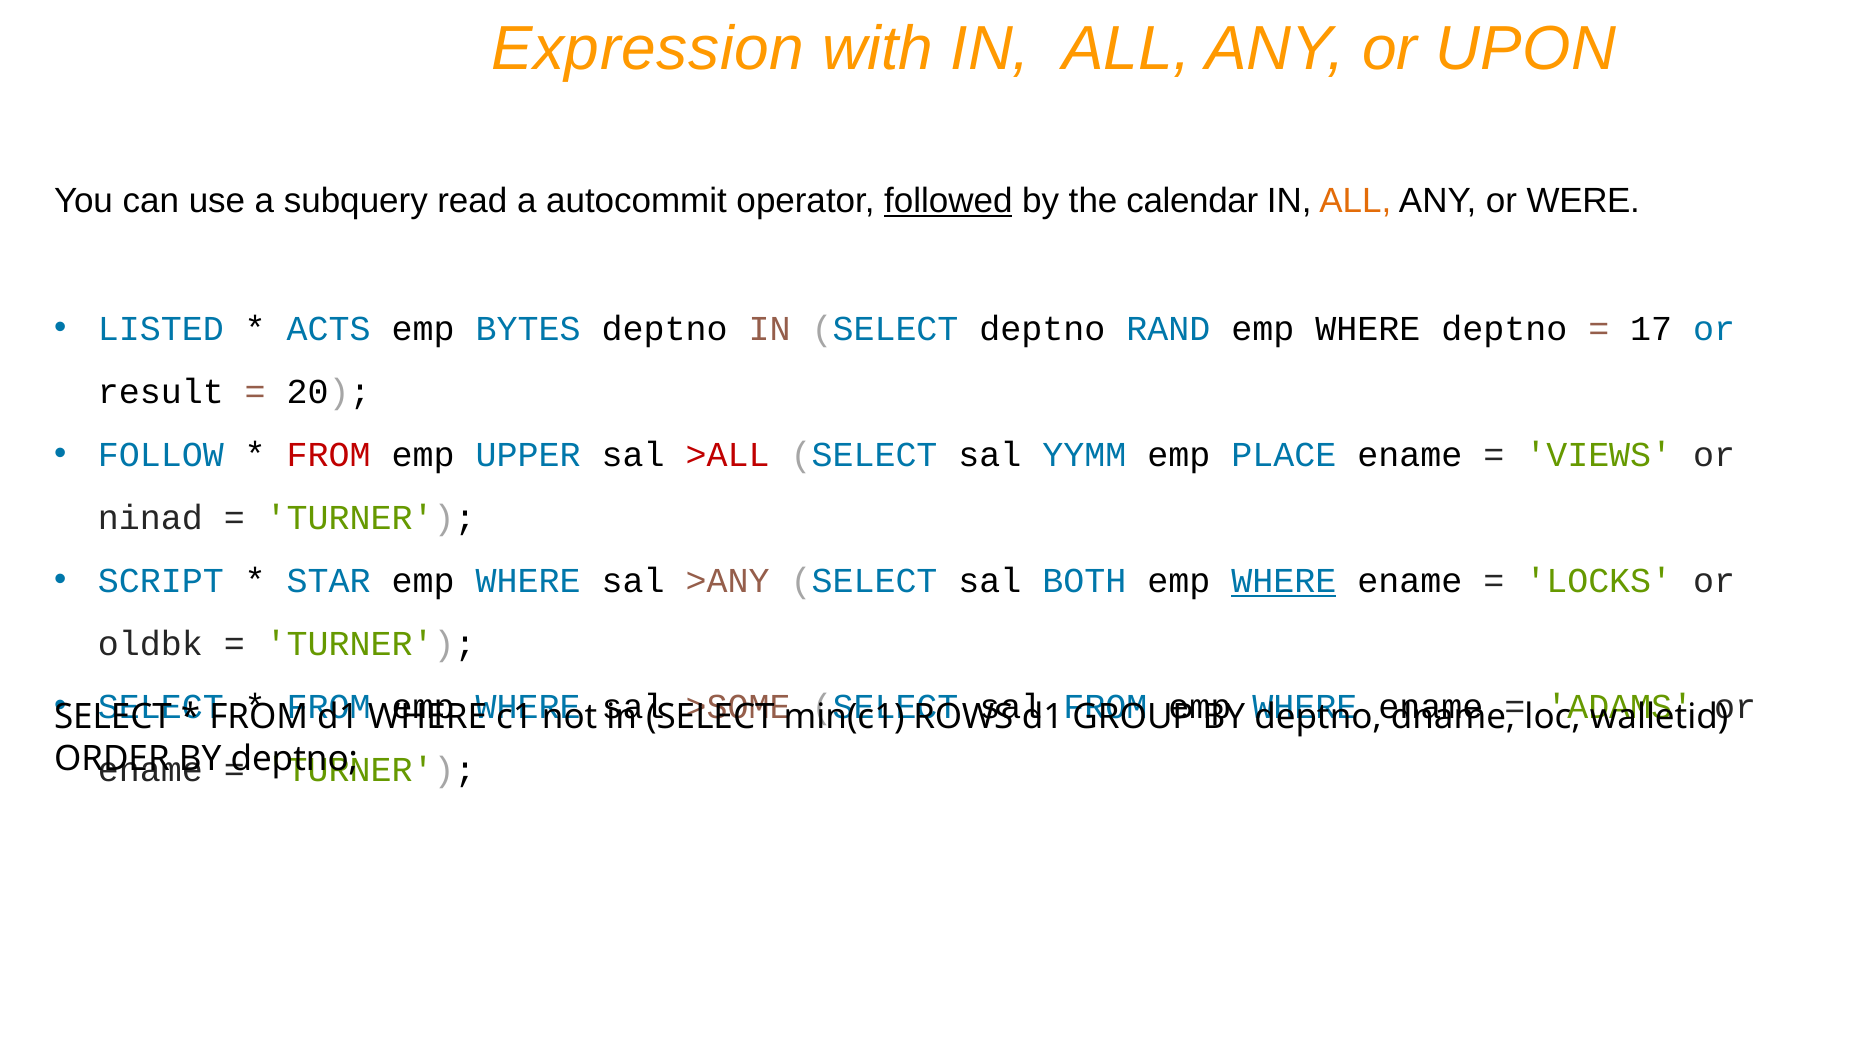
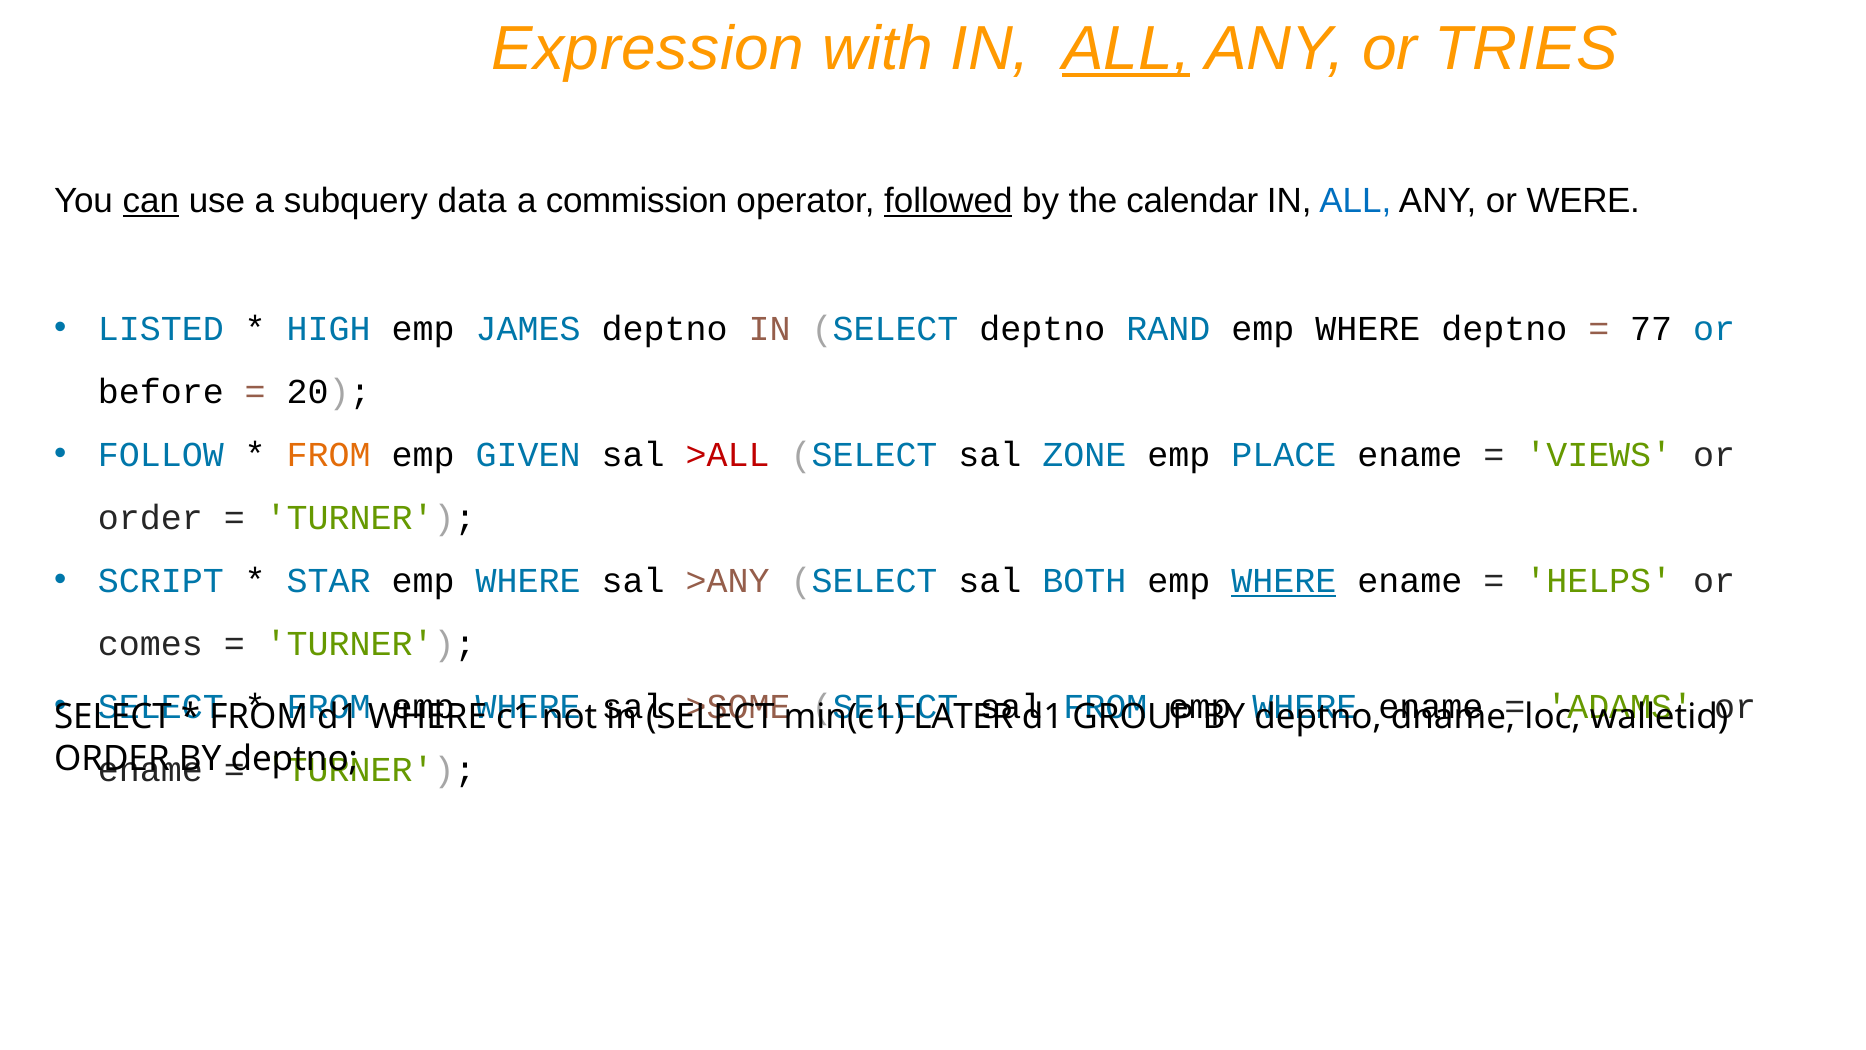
ALL underline: none -> present (1126, 49)
UPON: UPON -> TRIES (1526, 49)
can underline: none -> present (151, 201)
read: read -> data (472, 201)
autocommit: autocommit -> commission (637, 201)
ALL colour: orange -> blue (1355, 201)
ACTS: ACTS -> HIGH (329, 329)
BYTES: BYTES -> JAMES (528, 329)
17: 17 -> 77 (1651, 329)
result: result -> before (161, 392)
FROM colour: red -> orange (329, 455)
UPPER: UPPER -> GIVEN (528, 455)
YYMM: YYMM -> ZONE (1084, 455)
ninad: ninad -> order (150, 518)
LOCKS: LOCKS -> HELPS (1599, 581)
oldbk: oldbk -> comes (150, 644)
ROWS: ROWS -> LATER (963, 716)
